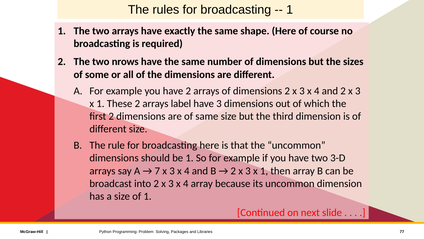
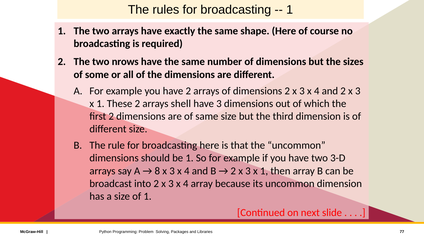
label: label -> shell (181, 103)
7: 7 -> 8 (157, 171)
